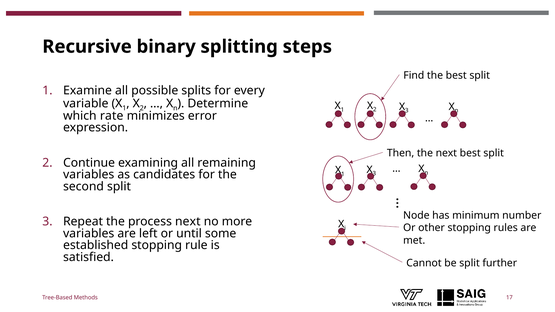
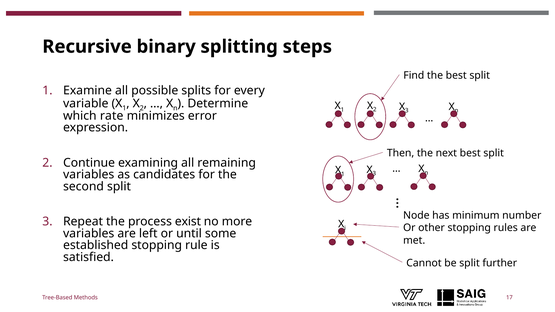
process next: next -> exist (188, 222)
